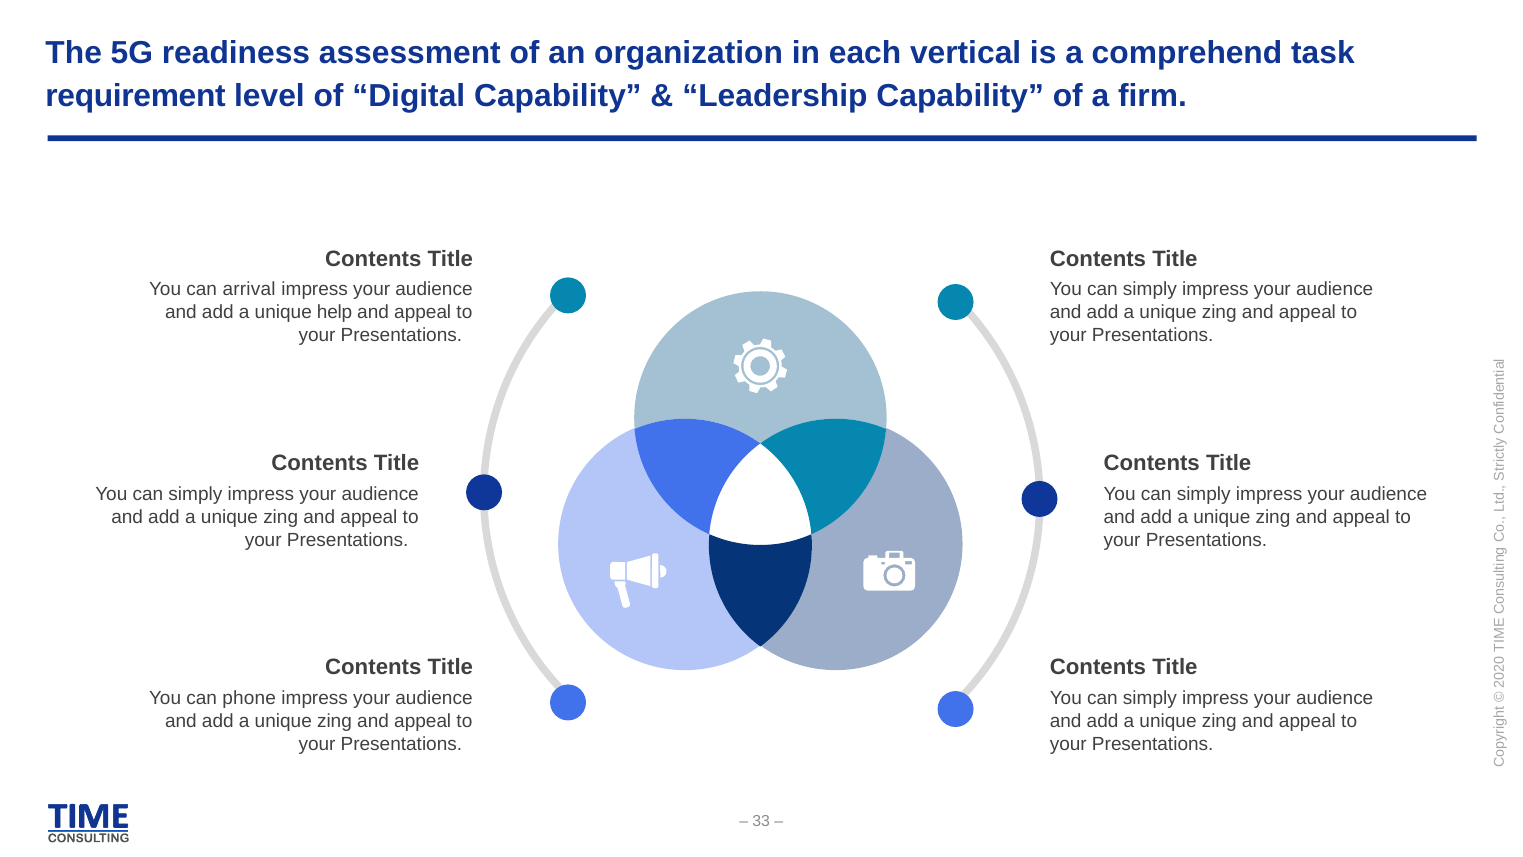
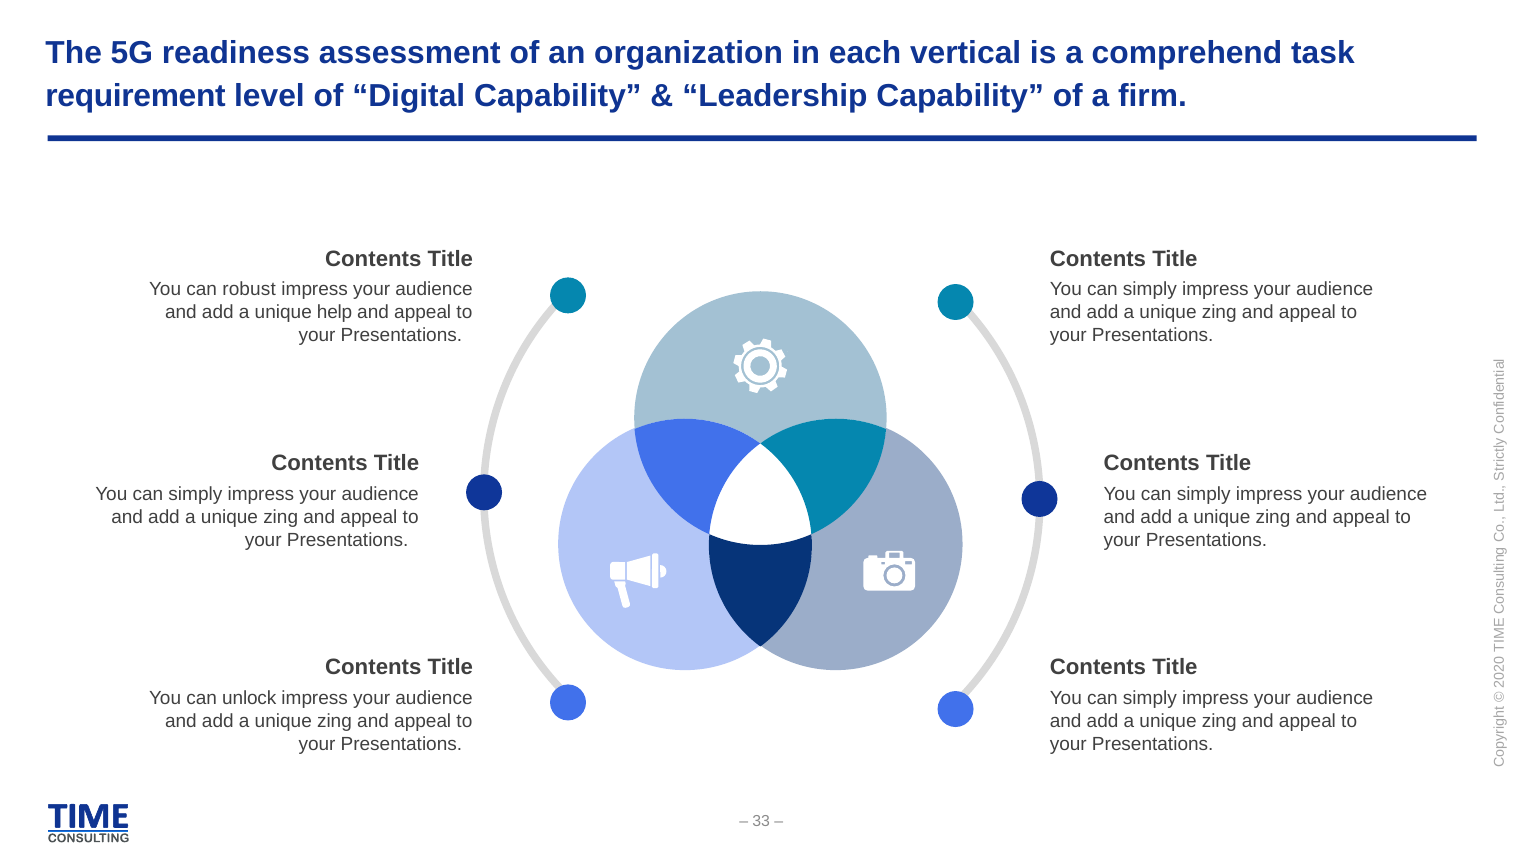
arrival: arrival -> robust (249, 289)
phone: phone -> unlock (249, 698)
